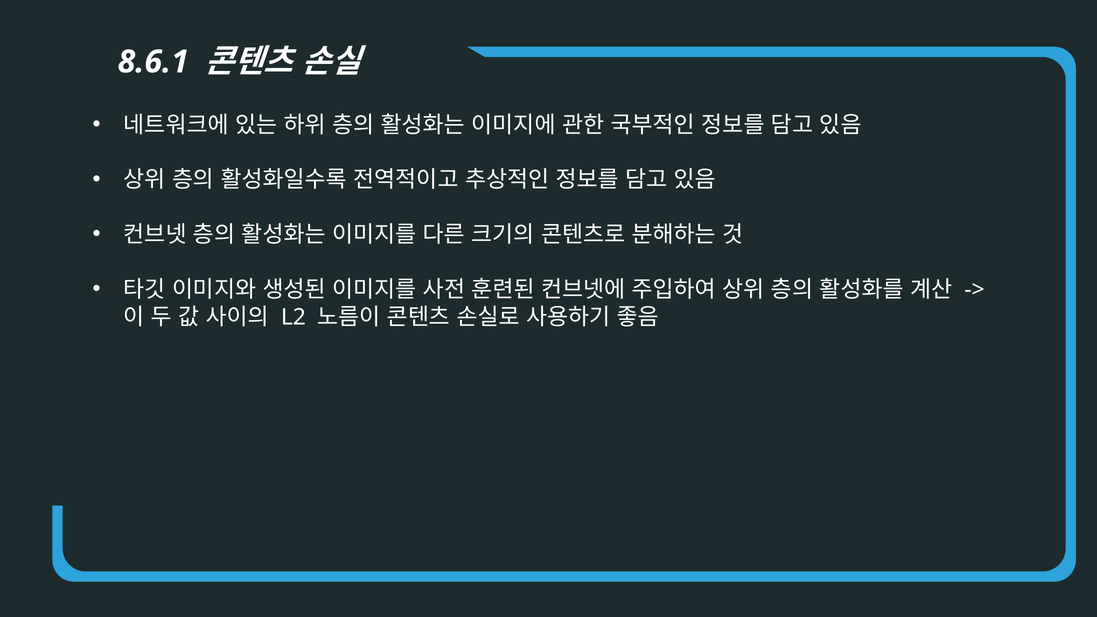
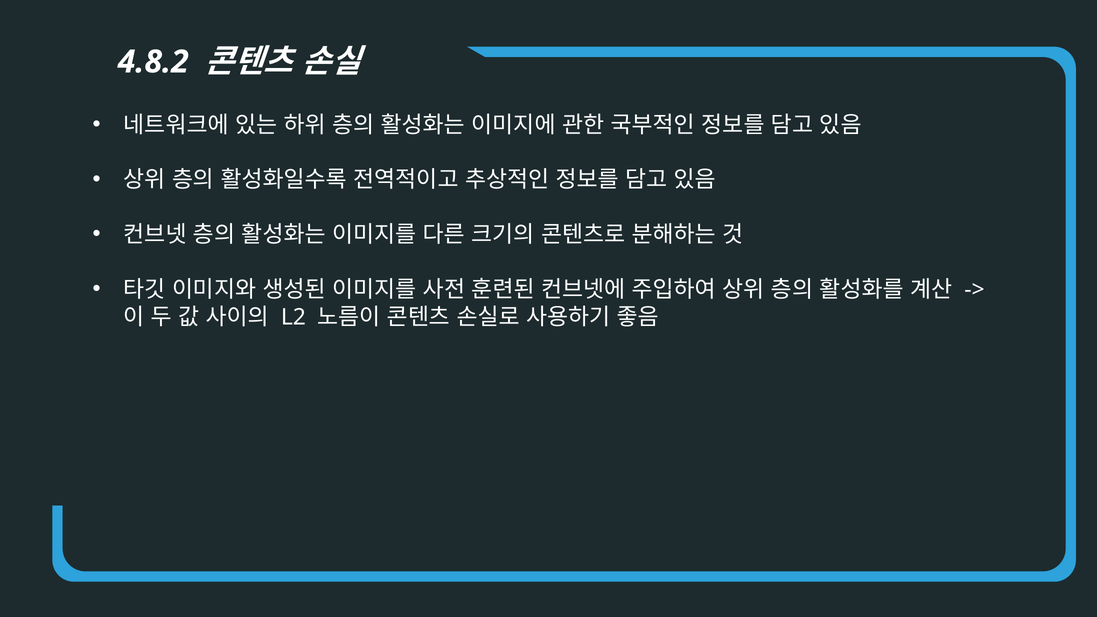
8.6.1: 8.6.1 -> 4.8.2 (153, 62)
